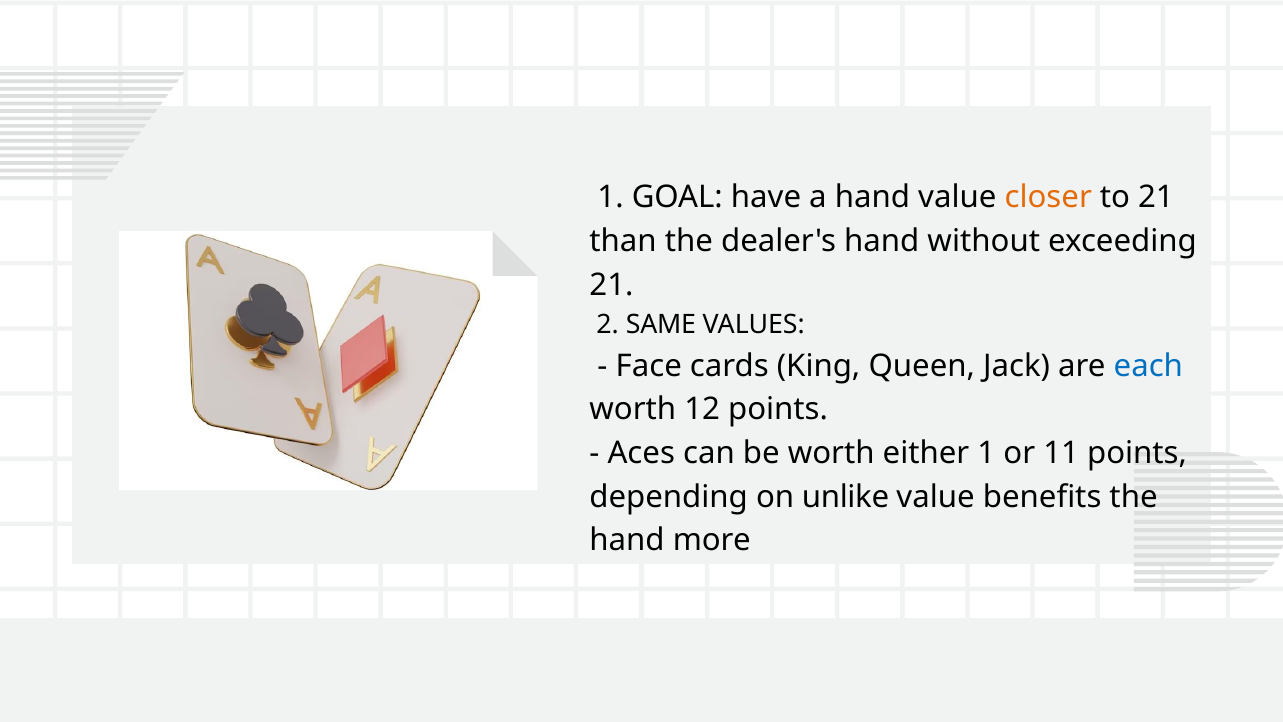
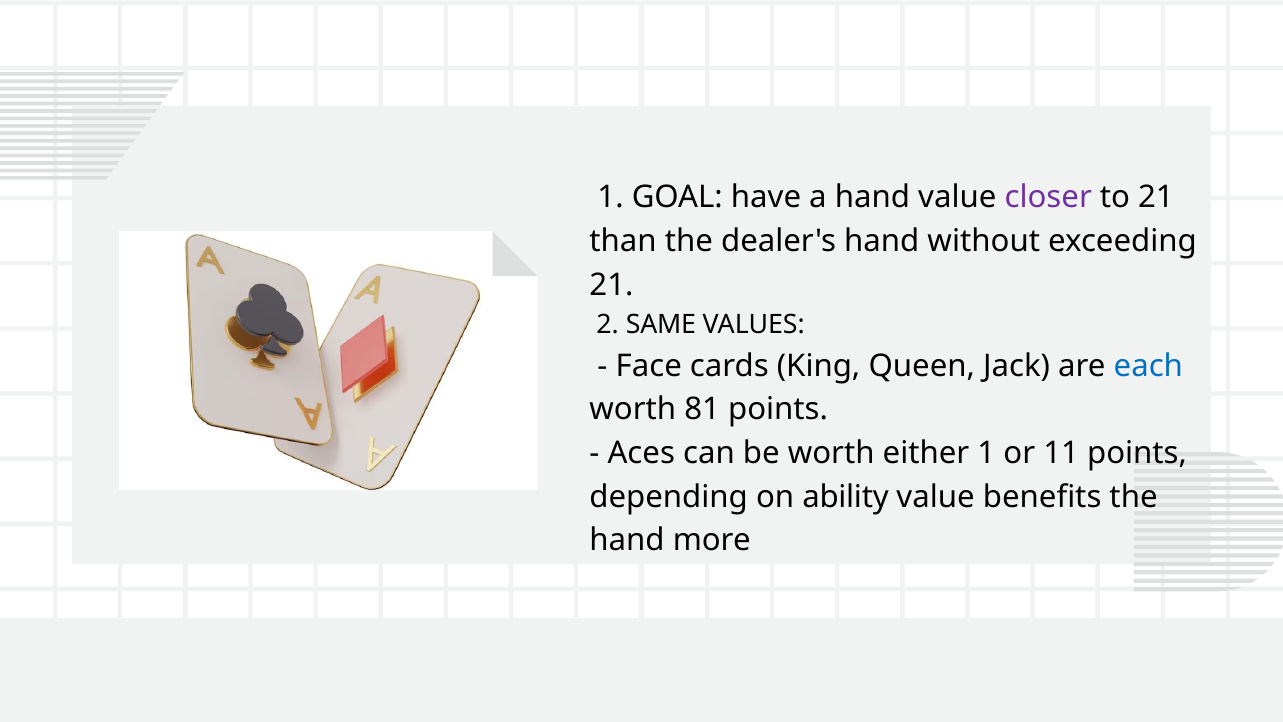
closer colour: orange -> purple (1048, 197)
12: 12 -> 81 (702, 409)
unlike: unlike -> ability (845, 497)
